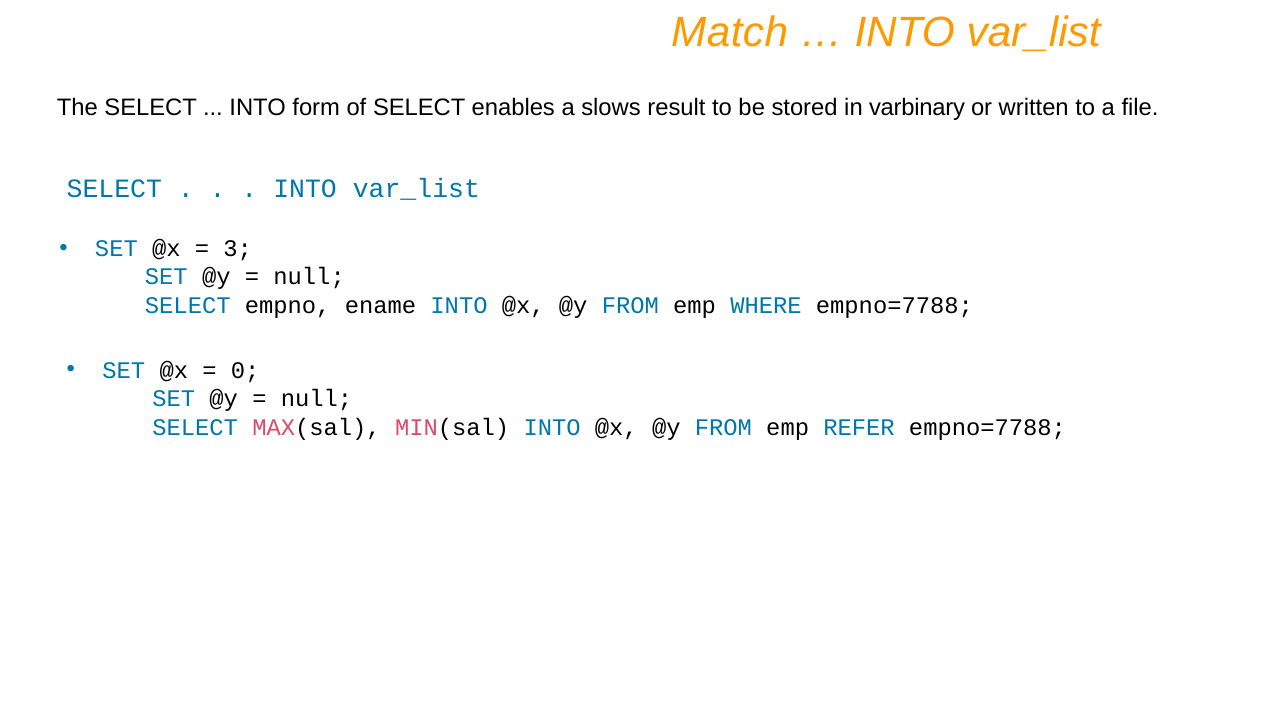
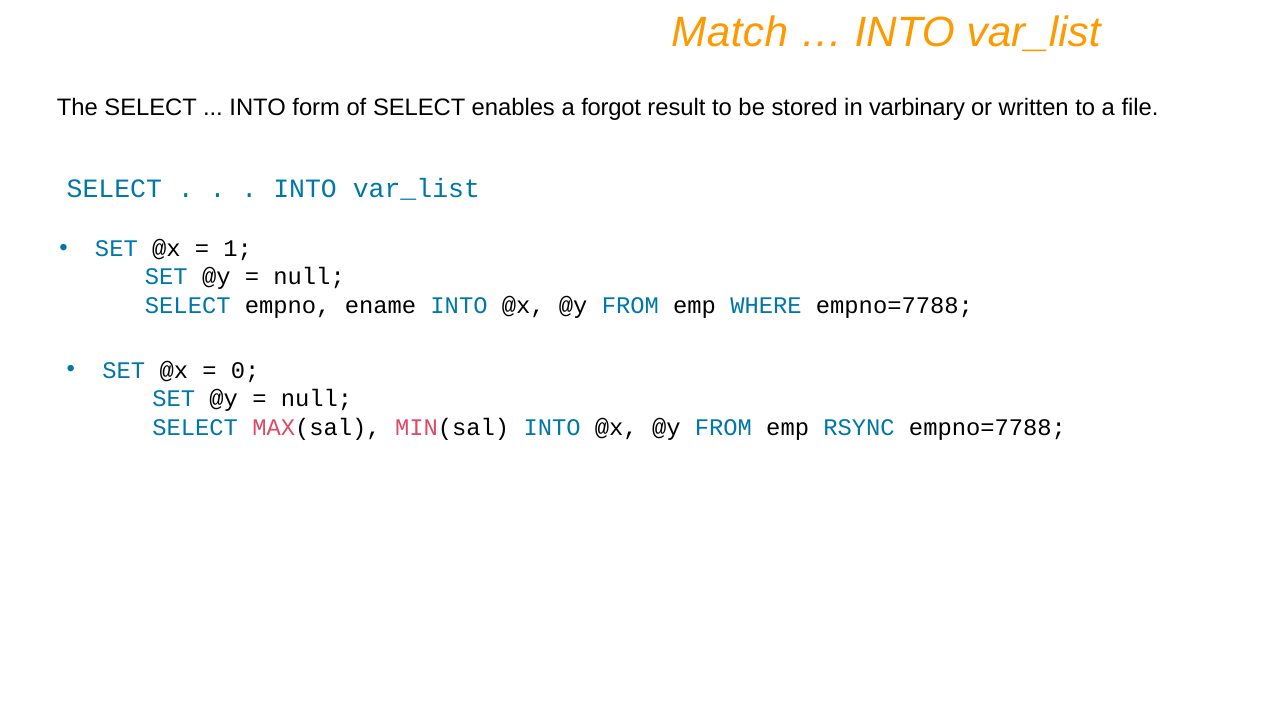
slows: slows -> forgot (611, 108)
3: 3 -> 1 (238, 248)
REFER: REFER -> RSYNC (859, 427)
